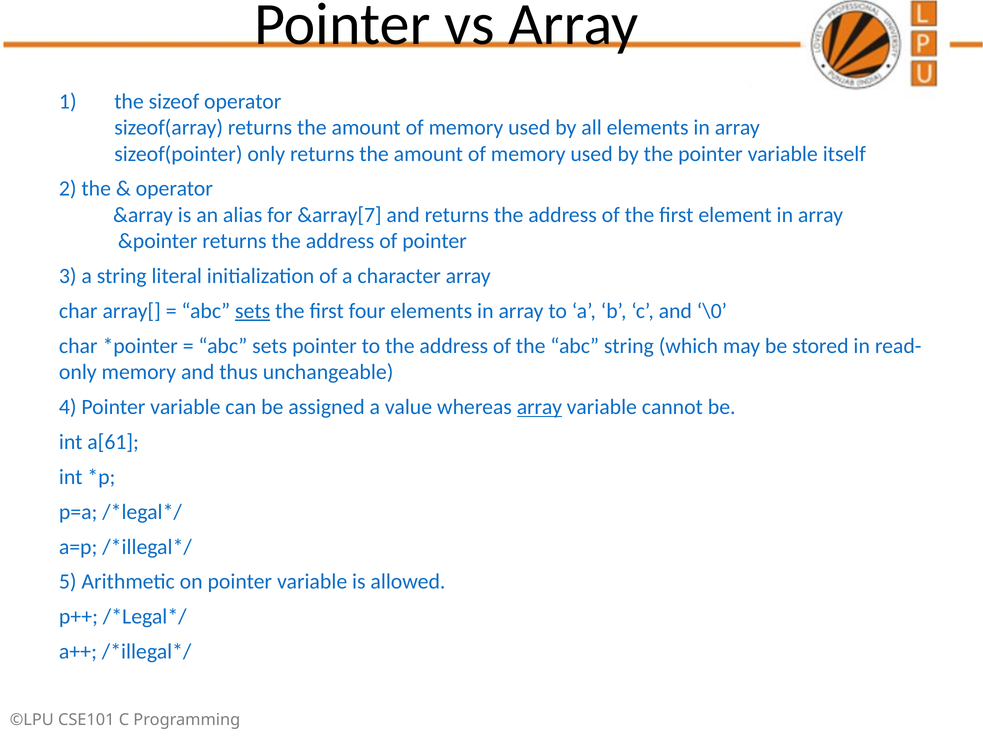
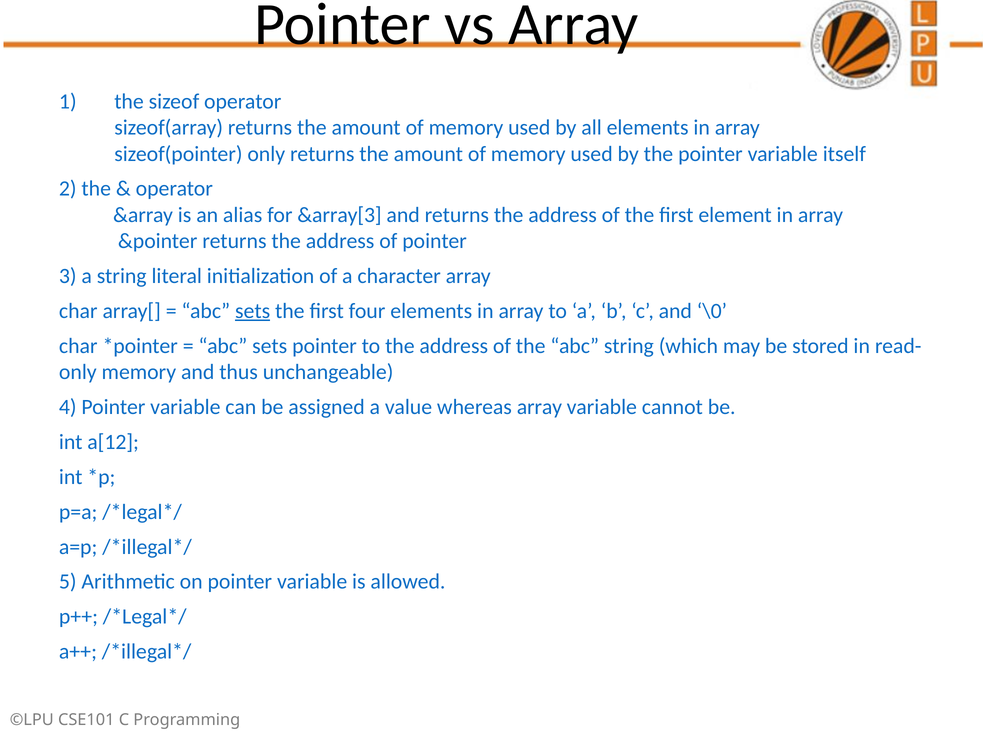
&array[7: &array[7 -> &array[3 (339, 215)
array underline: present -> none (539, 407)
a[61: a[61 -> a[12 (113, 442)
